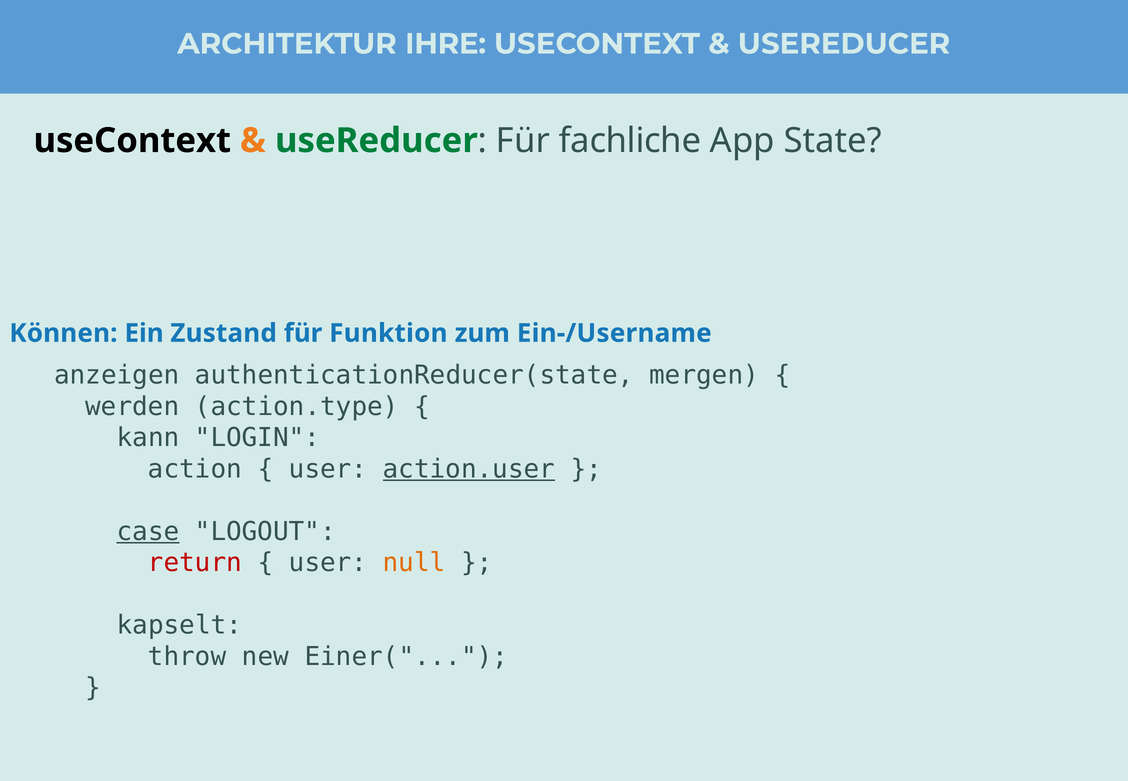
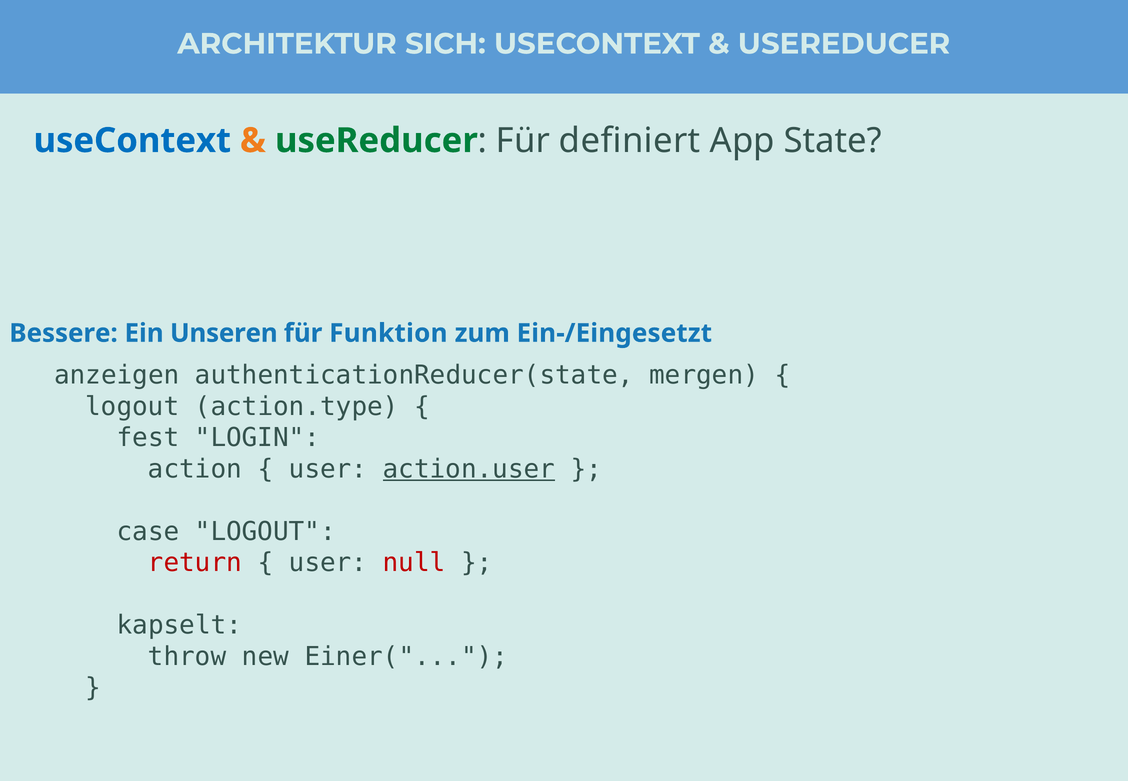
IHRE: IHRE -> SICH (445, 44)
useContext colour: black -> blue (132, 141)
fachliche: fachliche -> definiert (630, 141)
Können: Können -> Bessere (64, 333)
Zustand: Zustand -> Unseren (224, 333)
Ein-/Username: Ein-/Username -> Ein-/Eingesetzt (614, 333)
werden: werden -> logout (132, 406)
kann: kann -> fest (148, 438)
case underline: present -> none (148, 531)
null colour: orange -> red (414, 563)
